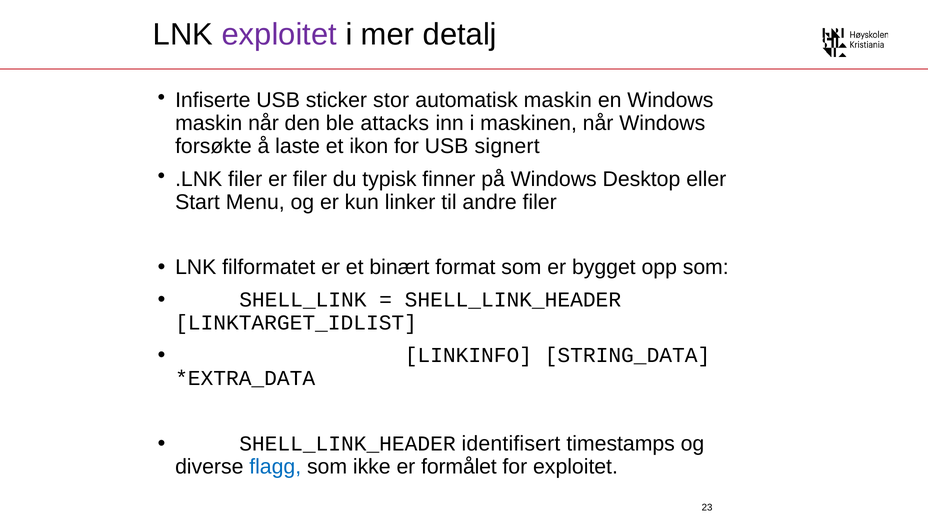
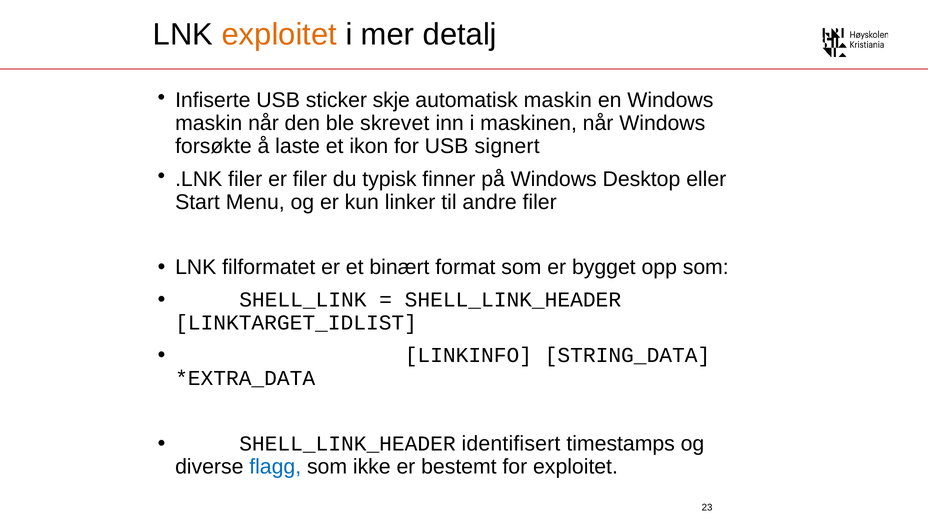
exploitet colour: purple -> orange (279, 34)
stor: stor -> skje (391, 100)
attacks: attacks -> skrevet (395, 123)
formålet: formålet -> bestemt (459, 467)
